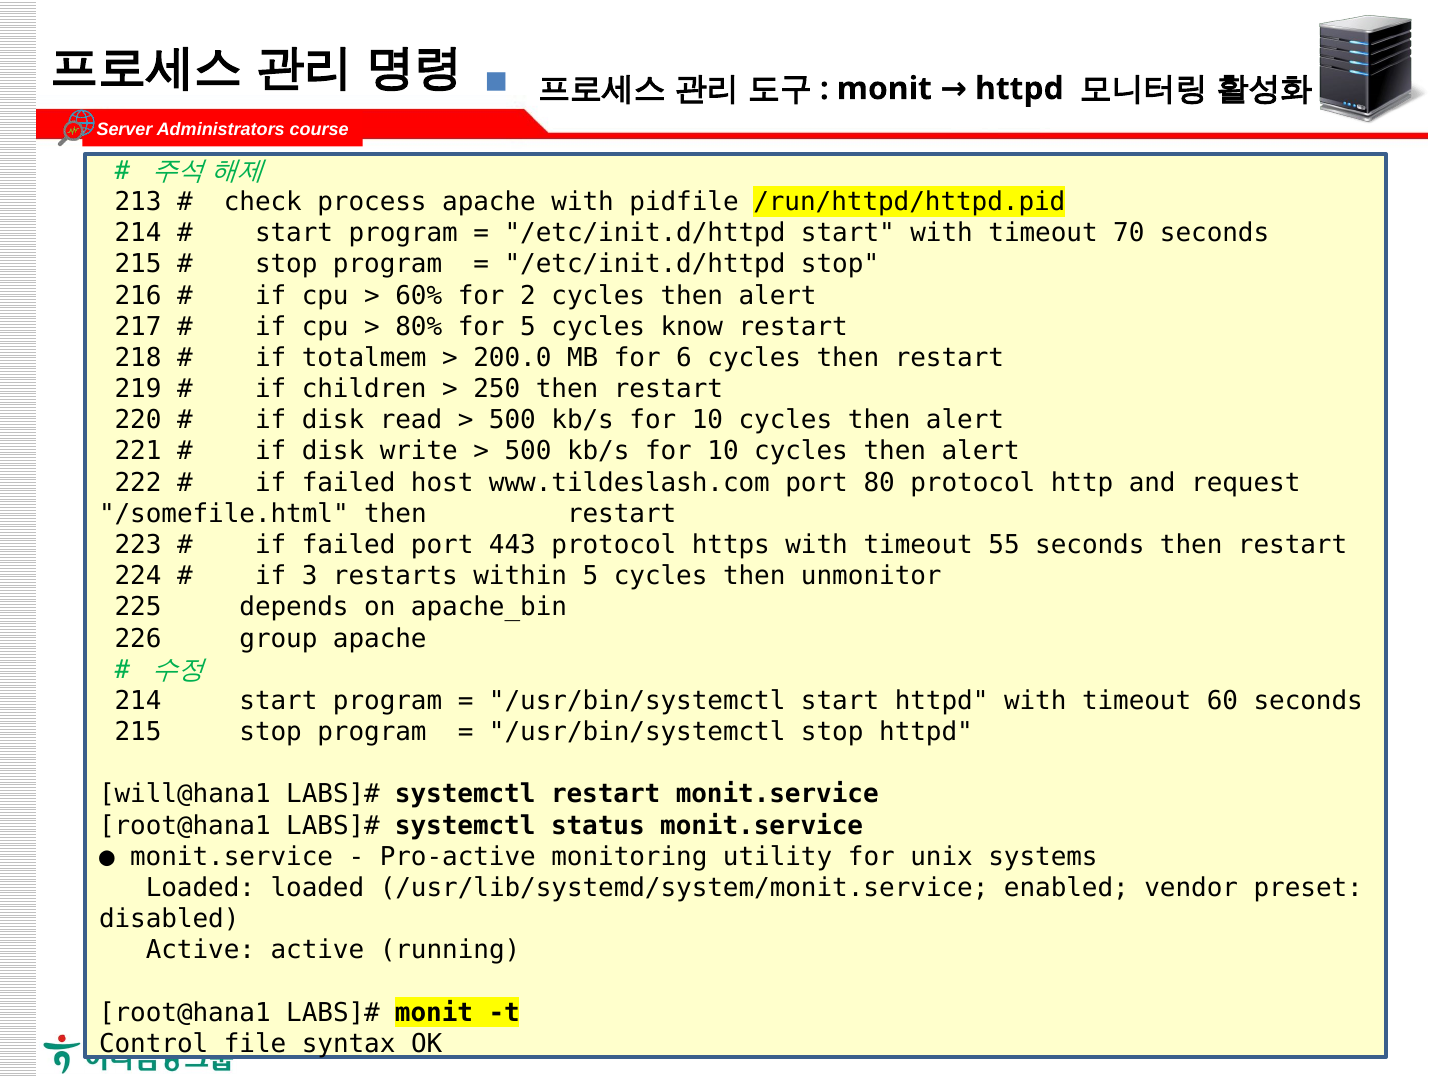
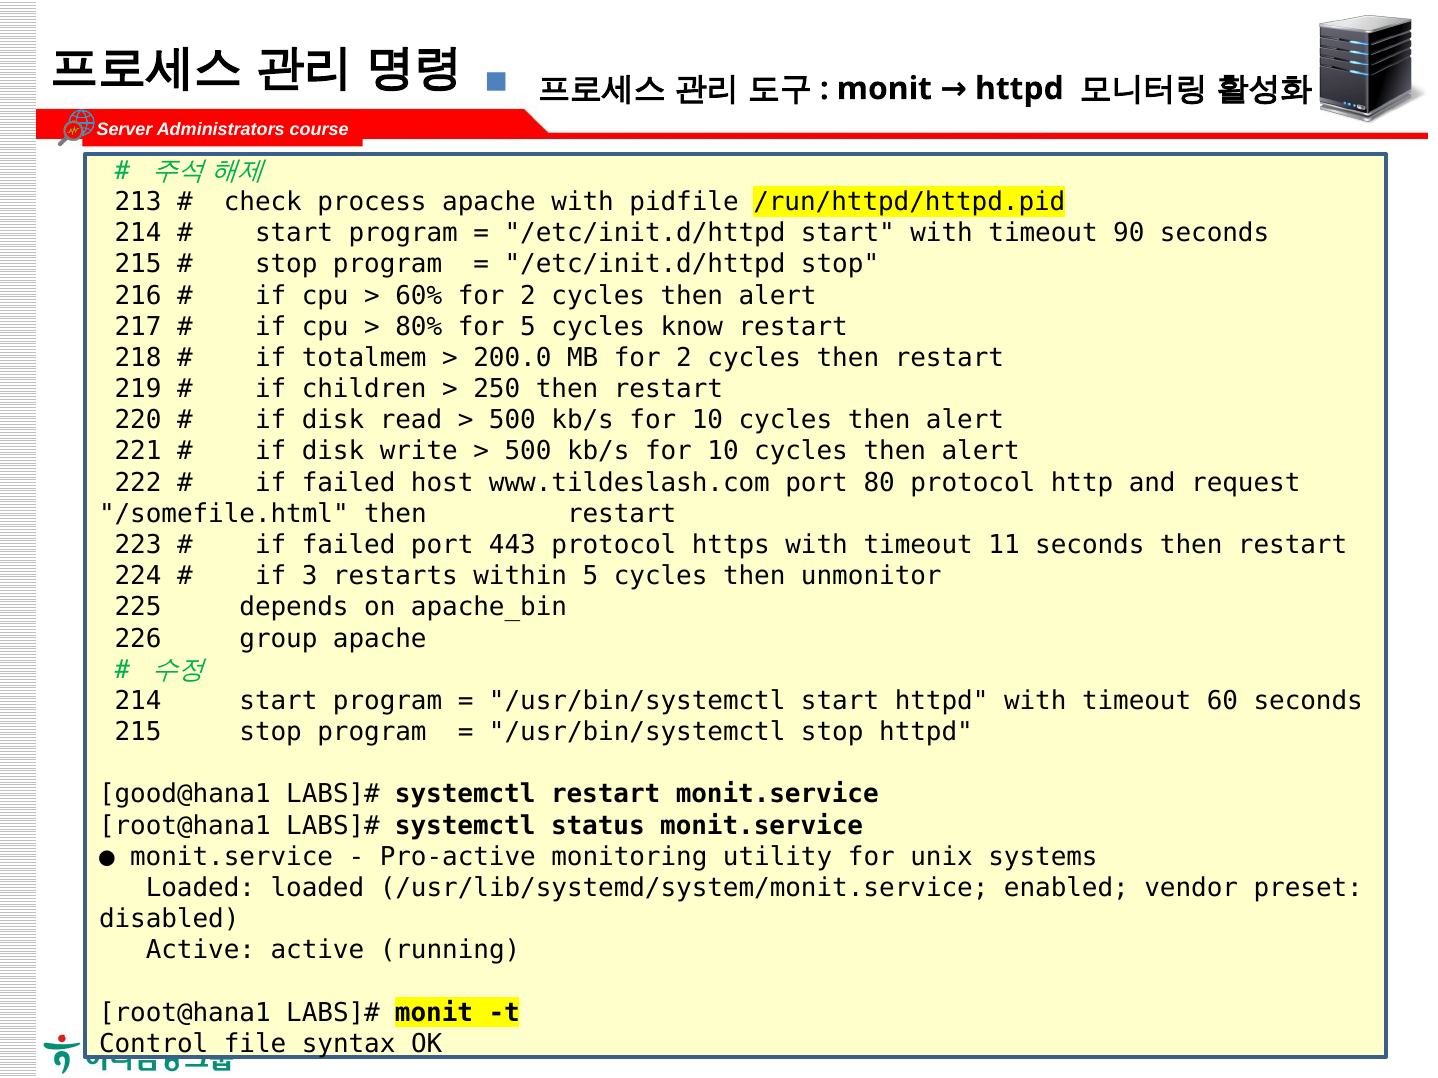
70: 70 -> 90 (1129, 233)
MB for 6: 6 -> 2 (684, 358)
55: 55 -> 11 (1004, 545)
will@hana1: will@hana1 -> good@hana1 (185, 795)
